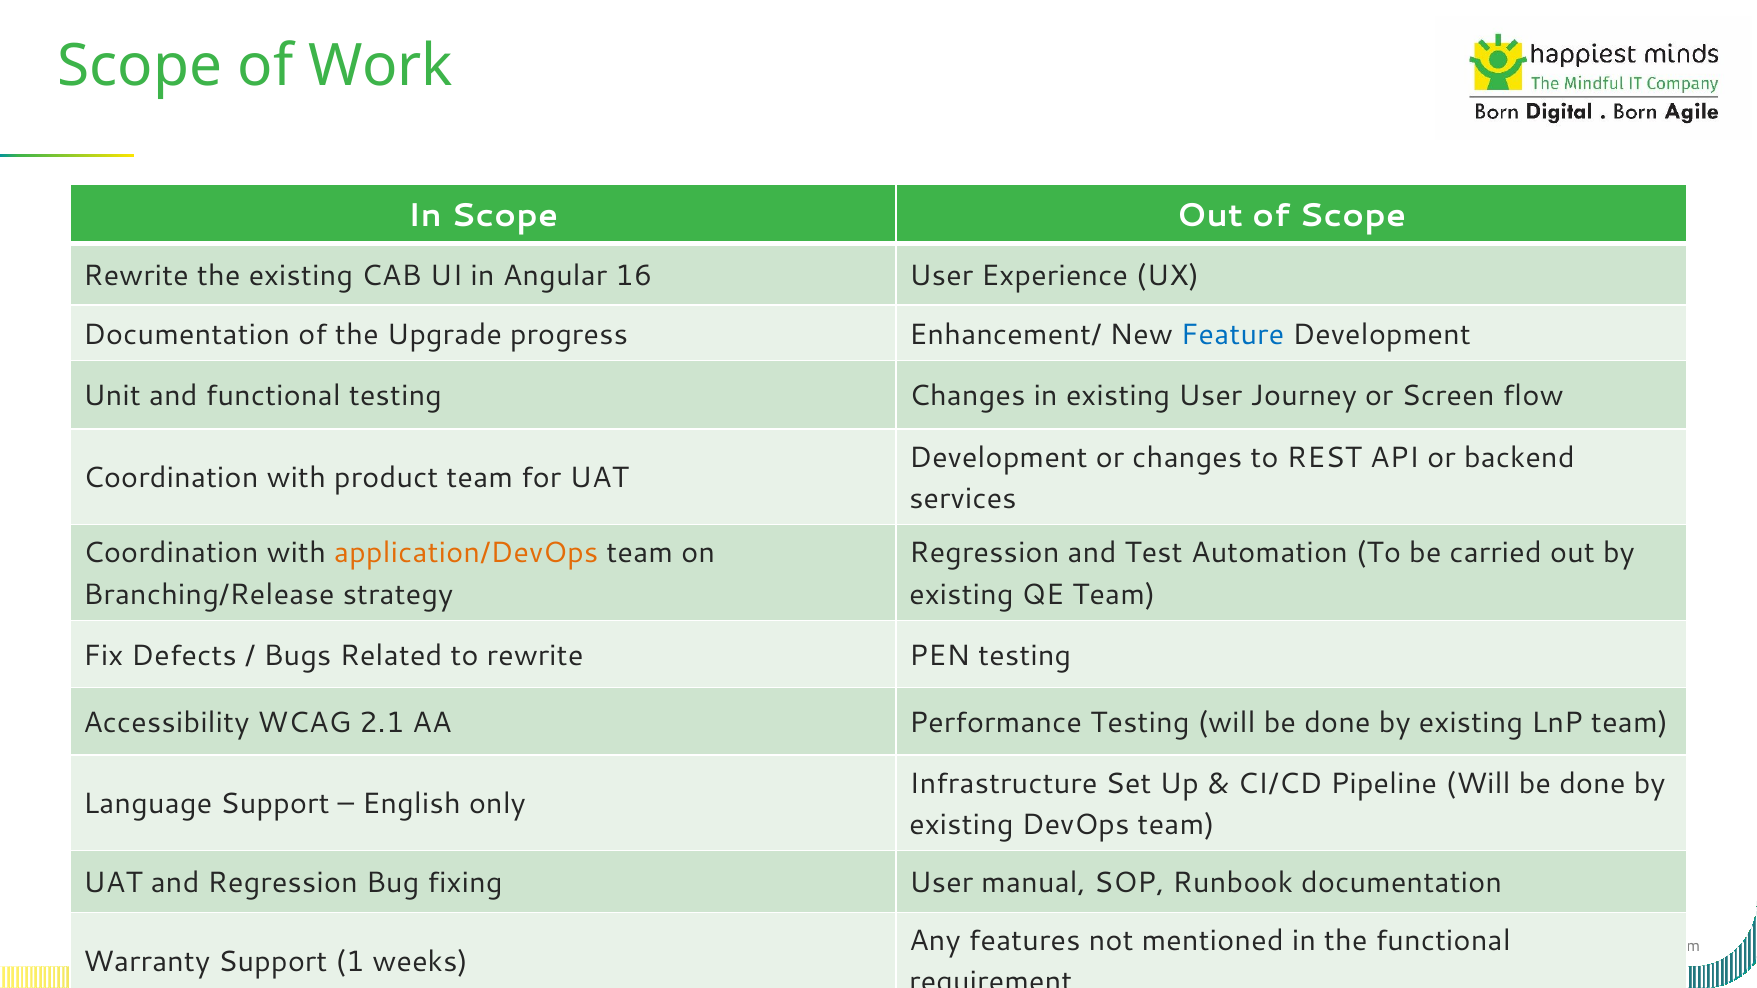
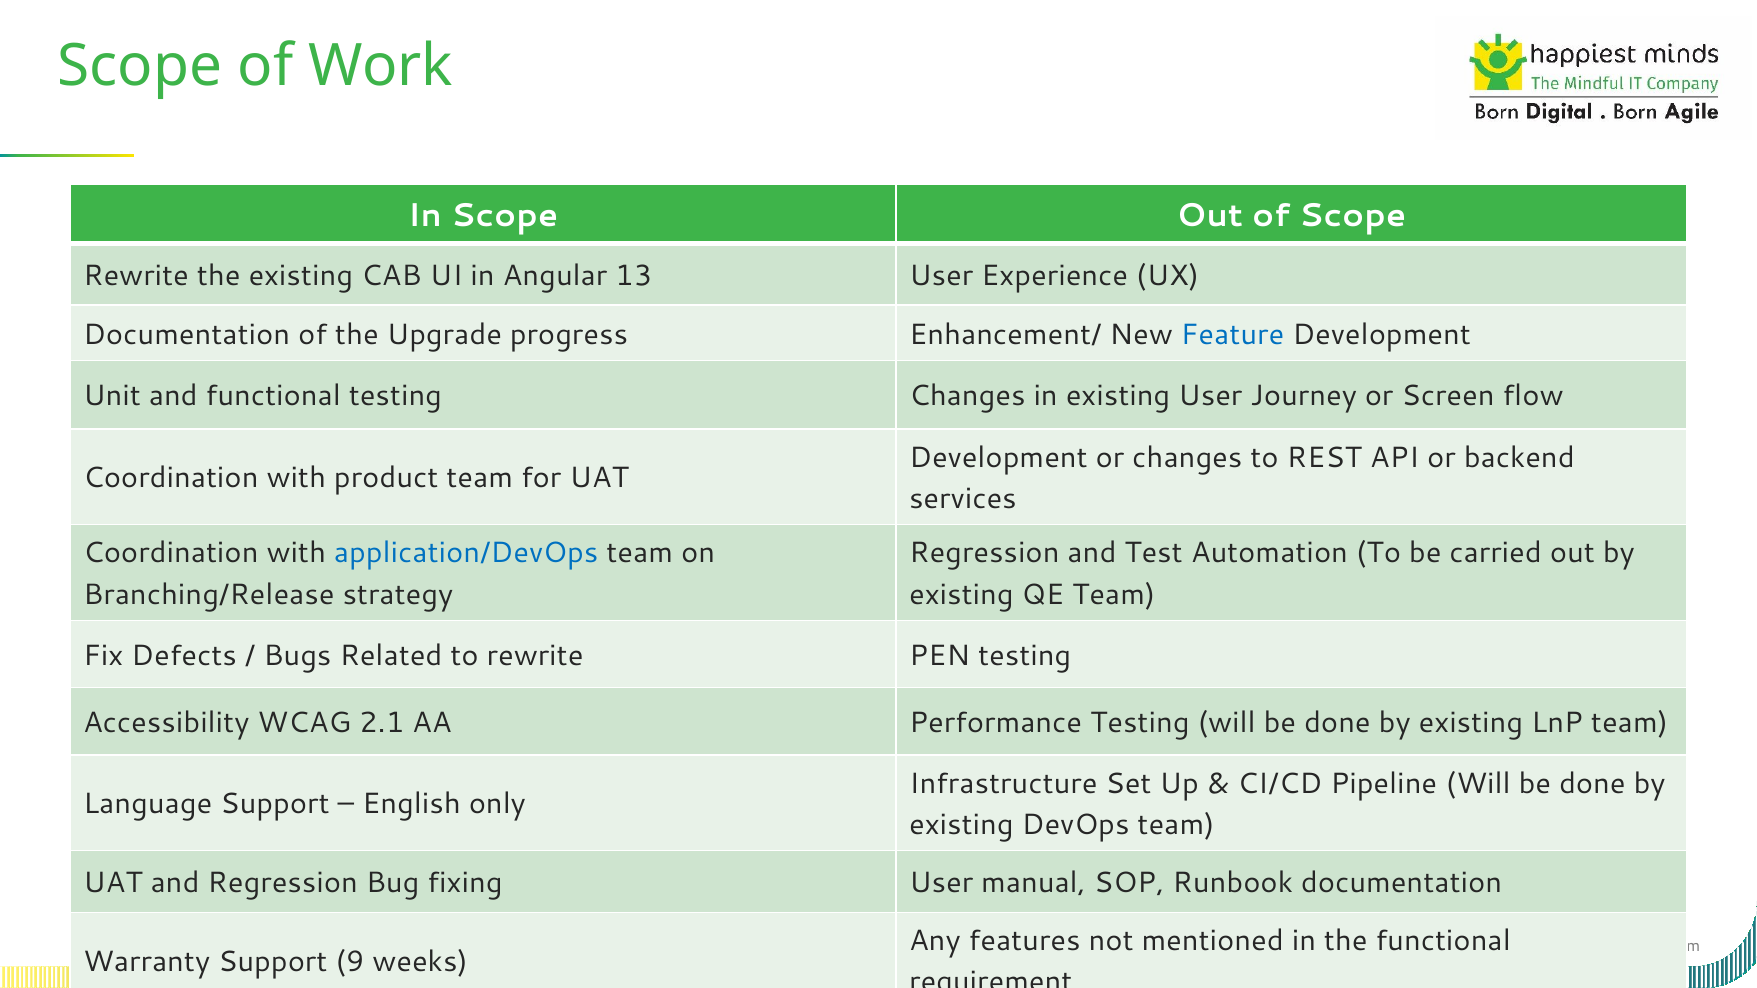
16: 16 -> 13 (634, 276)
application/DevOps colour: orange -> blue (466, 553)
1: 1 -> 9 (350, 962)
